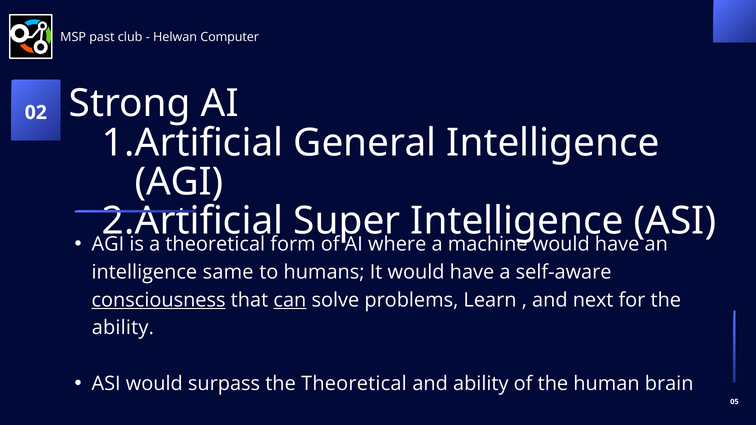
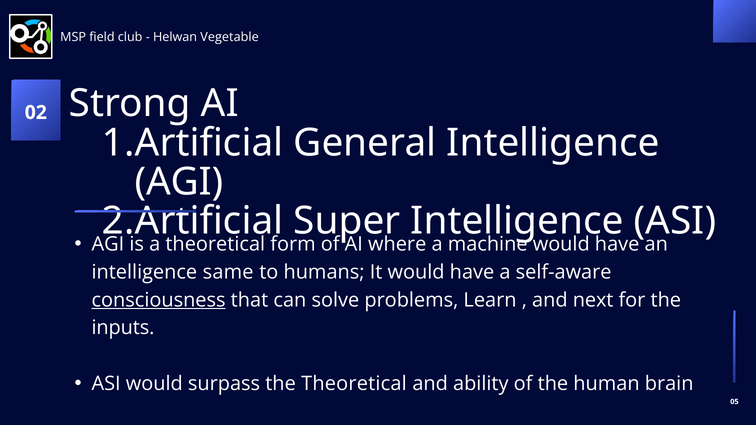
past: past -> field (102, 37)
Computer: Computer -> Vegetable (230, 37)
can underline: present -> none (290, 300)
ability: ability -> inputs (123, 328)
